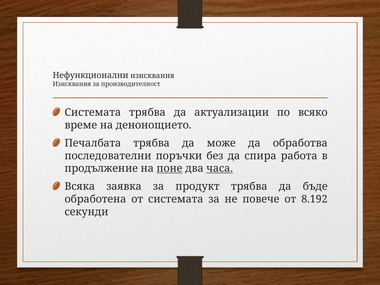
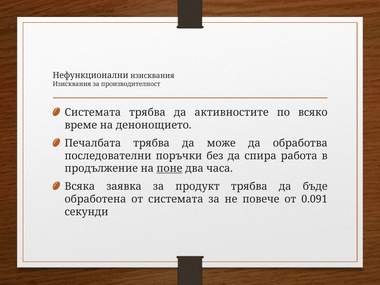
актуализации: актуализации -> активностите (232, 112)
часа underline: present -> none (220, 169)
8.192: 8.192 -> 0.091 (314, 199)
